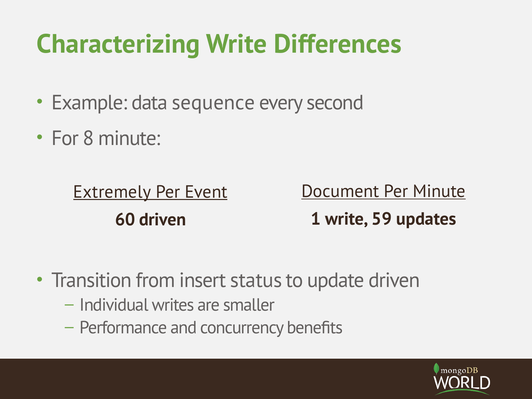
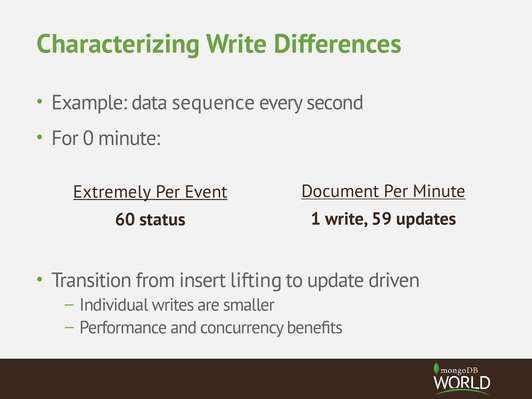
8: 8 -> 0 (88, 138)
60 driven: driven -> status (162, 220)
status: status -> lifting (256, 280)
